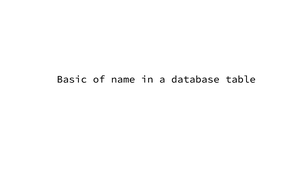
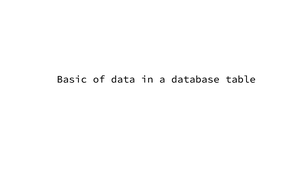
name: name -> data (123, 79)
